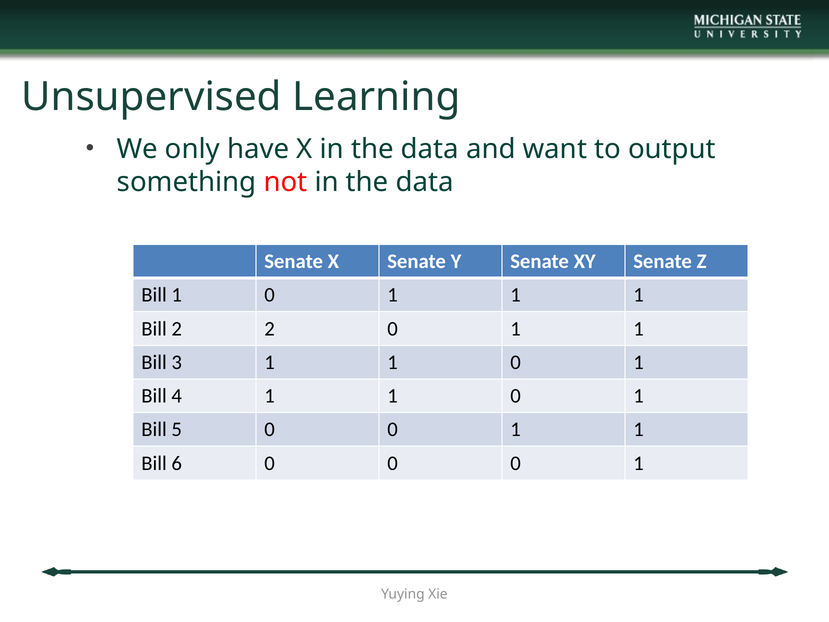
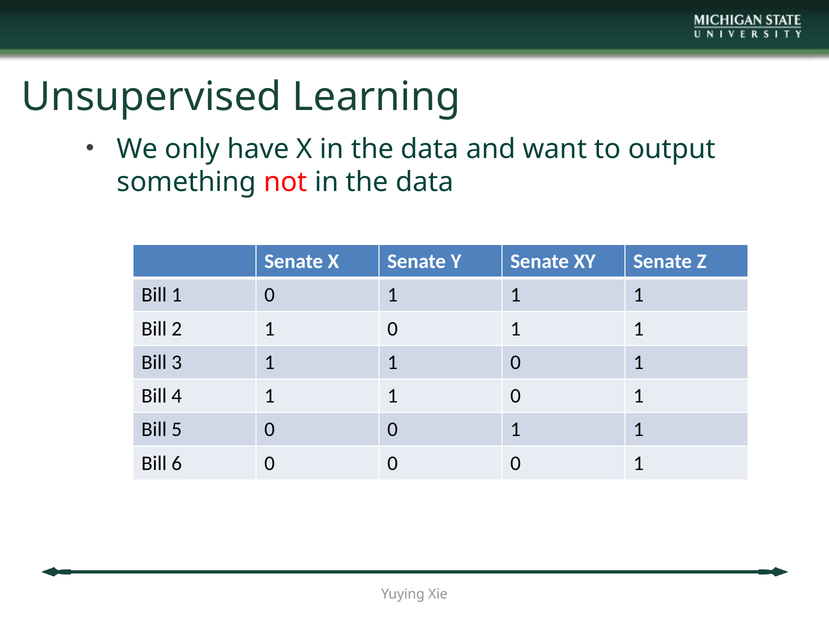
2 2: 2 -> 1 (270, 329)
